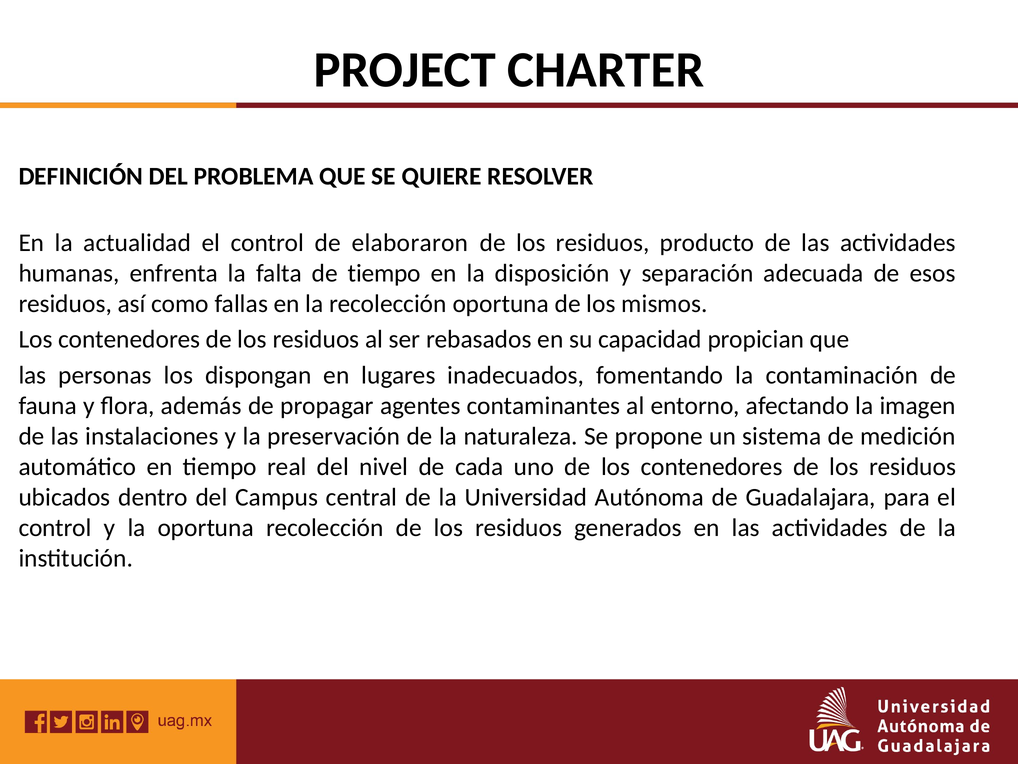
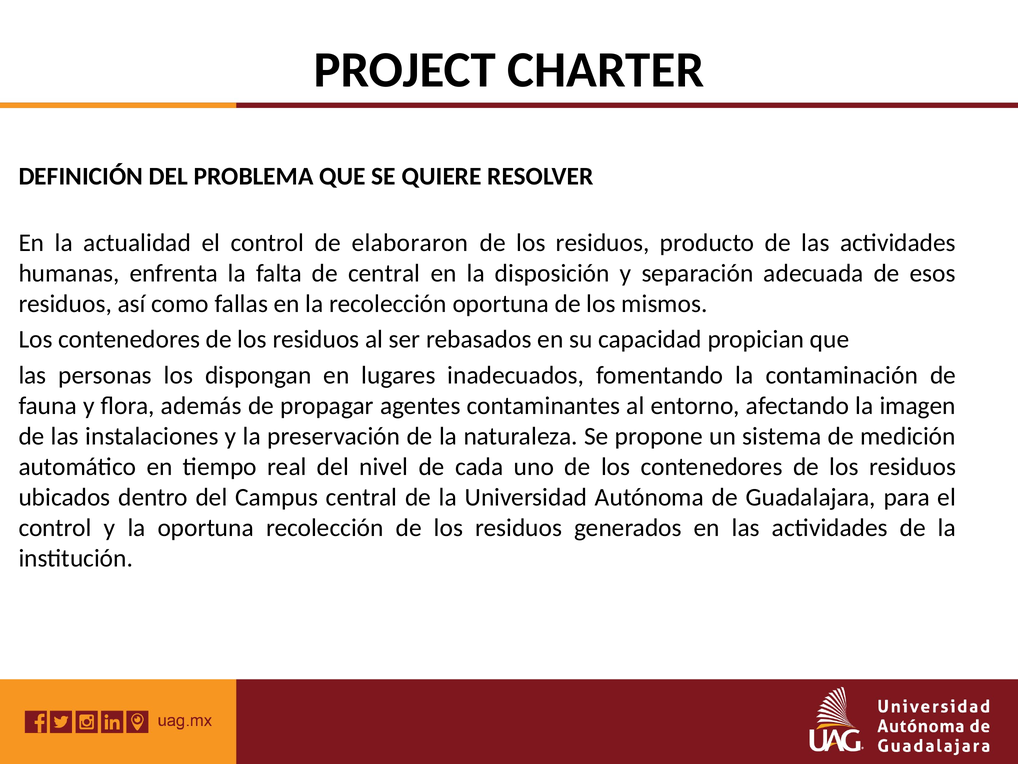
de tiempo: tiempo -> central (384, 273)
